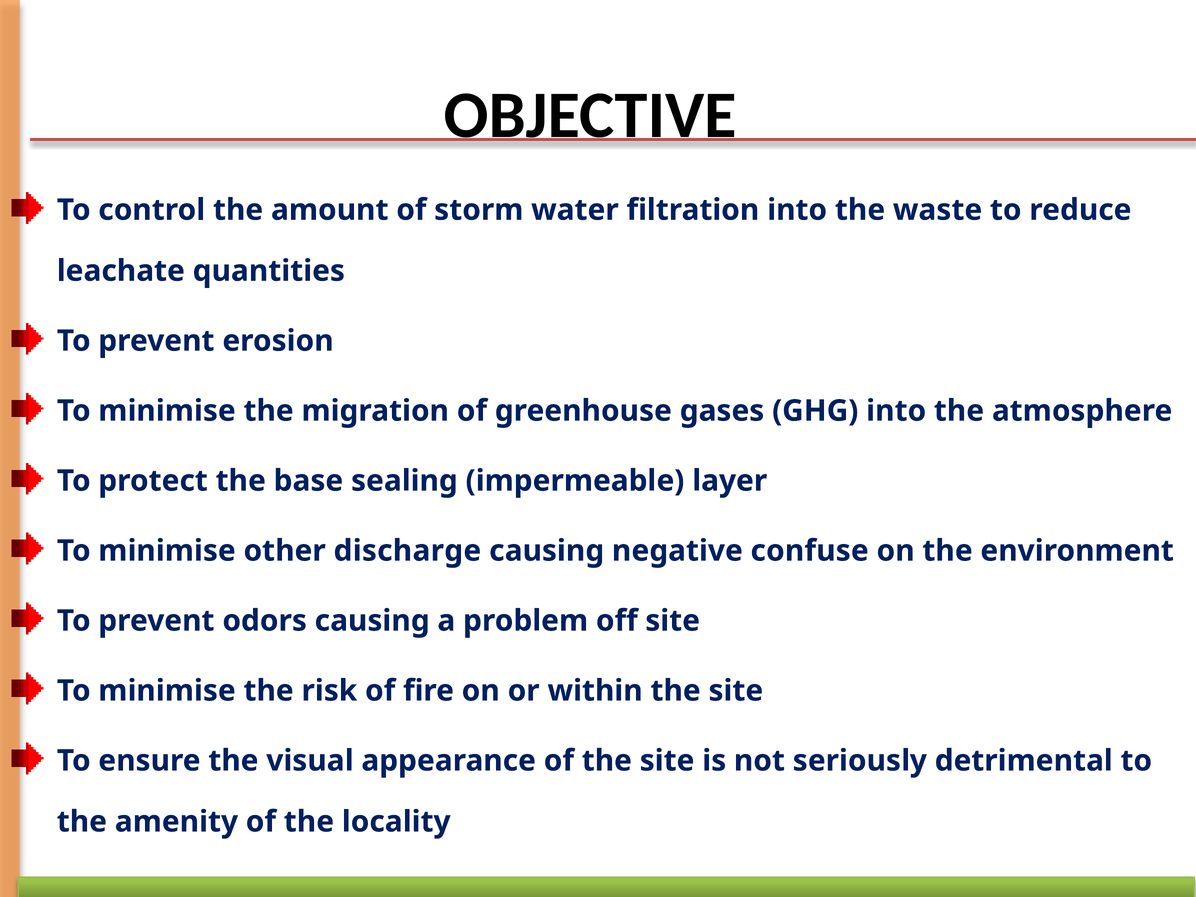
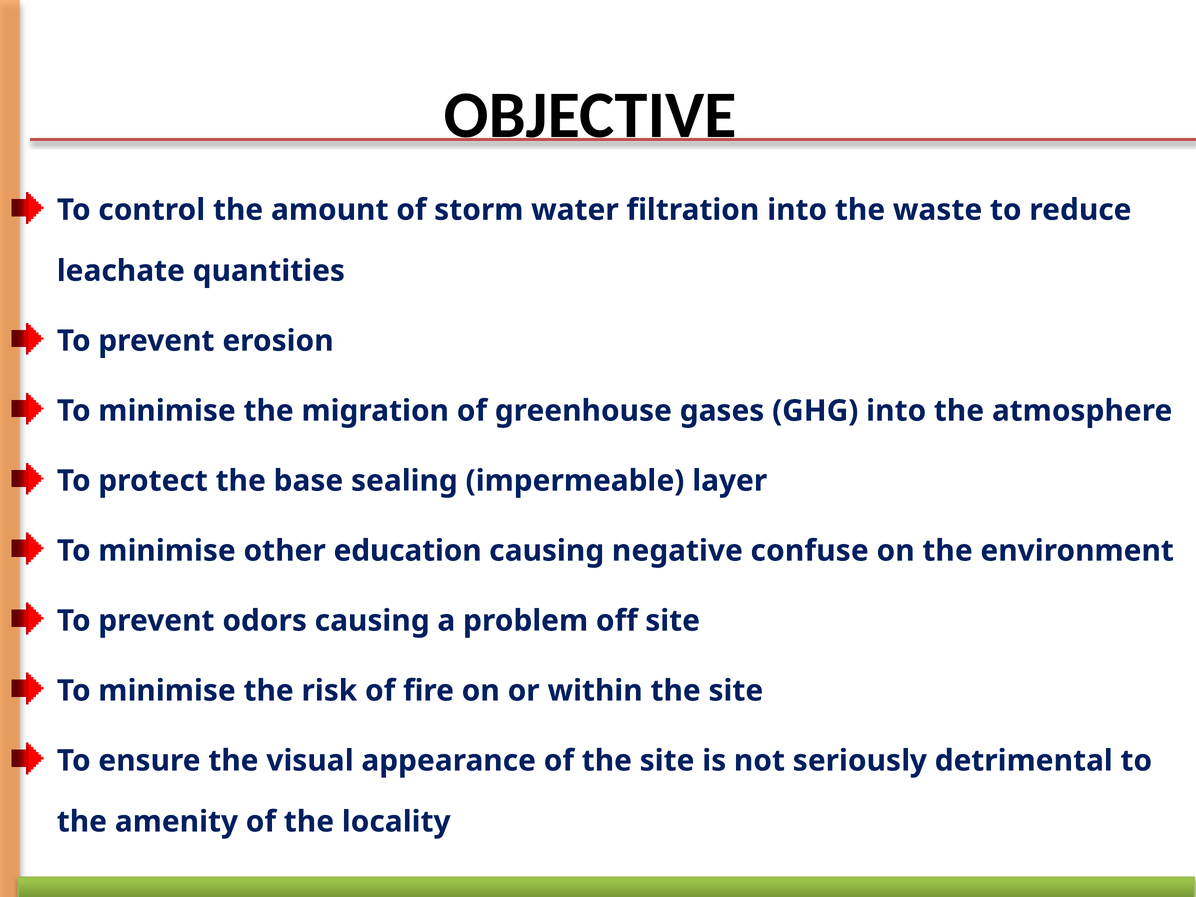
discharge: discharge -> education (408, 551)
